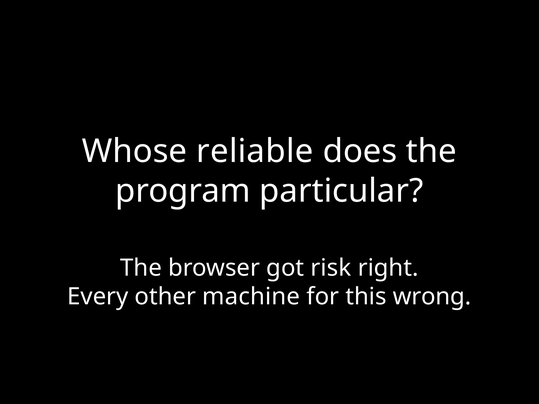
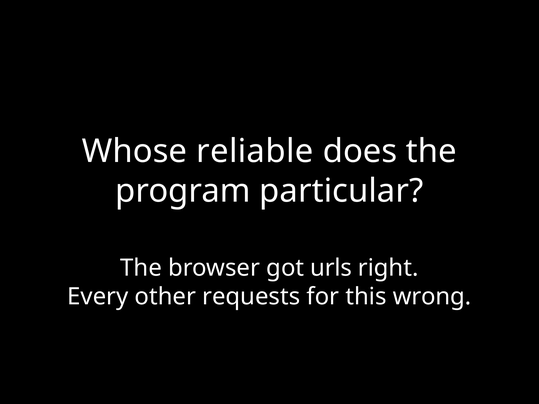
risk: risk -> urls (331, 268)
machine: machine -> requests (251, 297)
